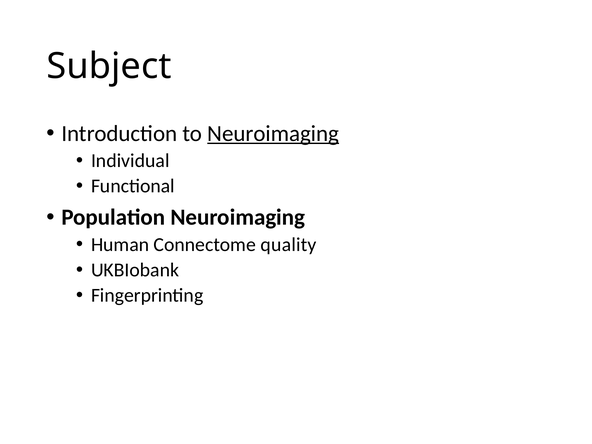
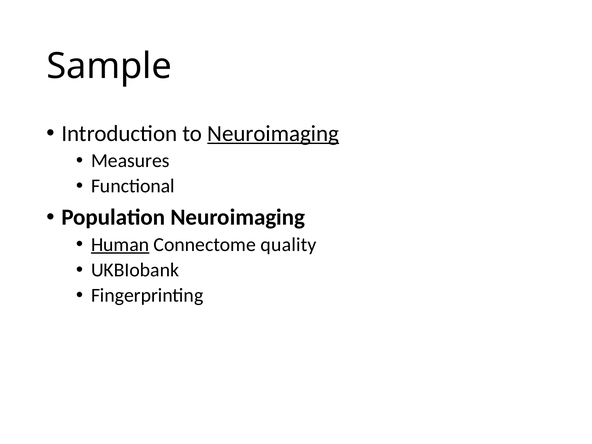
Subject: Subject -> Sample (109, 66)
Individual: Individual -> Measures (130, 161)
Human underline: none -> present (120, 245)
